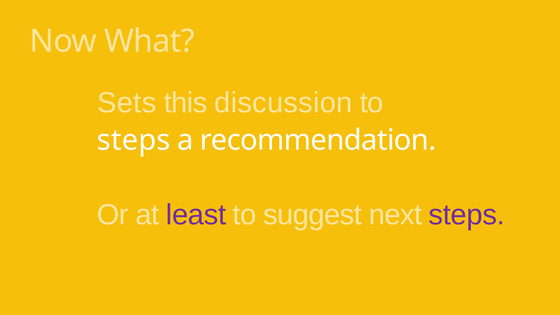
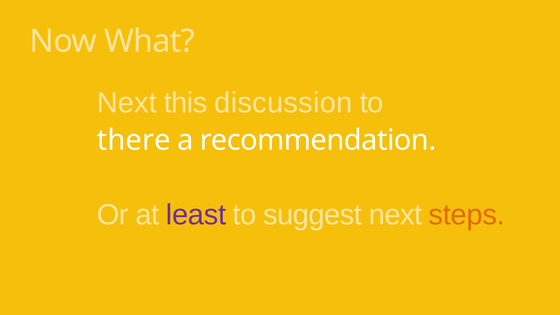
Sets: Sets -> Next (127, 103)
steps: steps -> there (134, 140)
steps colour: purple -> orange (467, 215)
